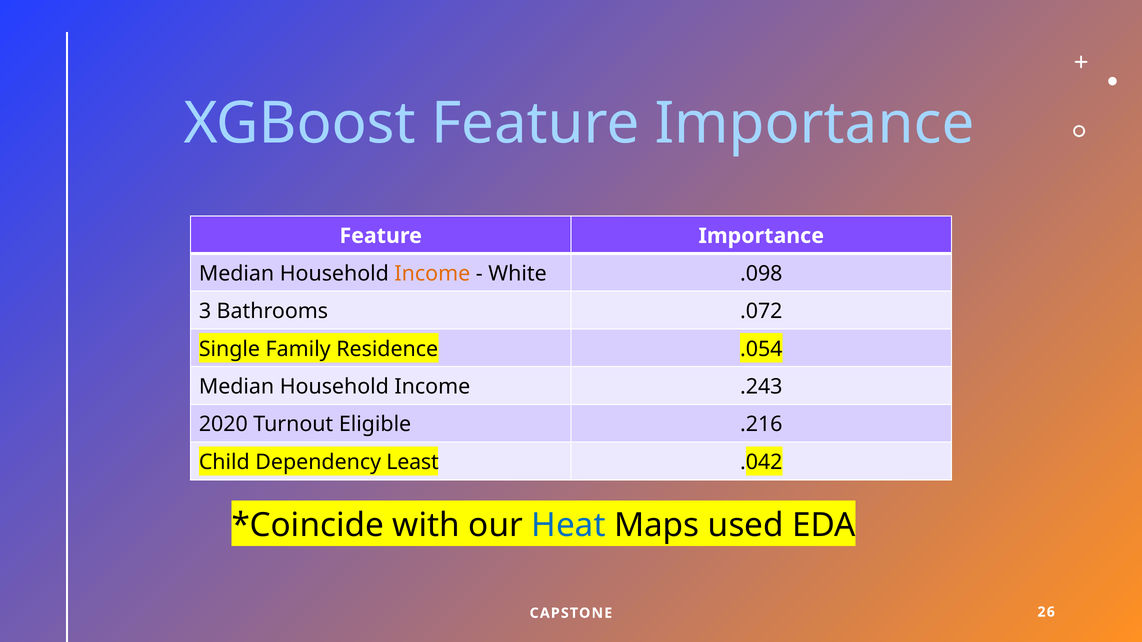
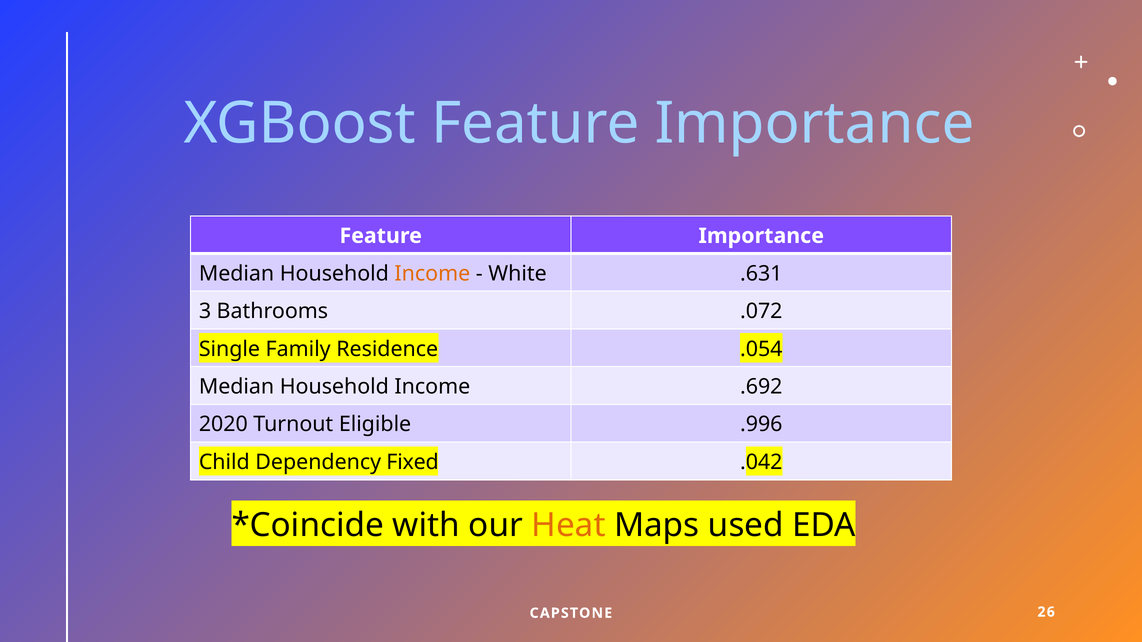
.098: .098 -> .631 (761, 274)
.243: .243 -> .692 (761, 387)
.216: .216 -> .996 (761, 425)
Least: Least -> Fixed (413, 462)
Heat colour: blue -> orange (569, 525)
